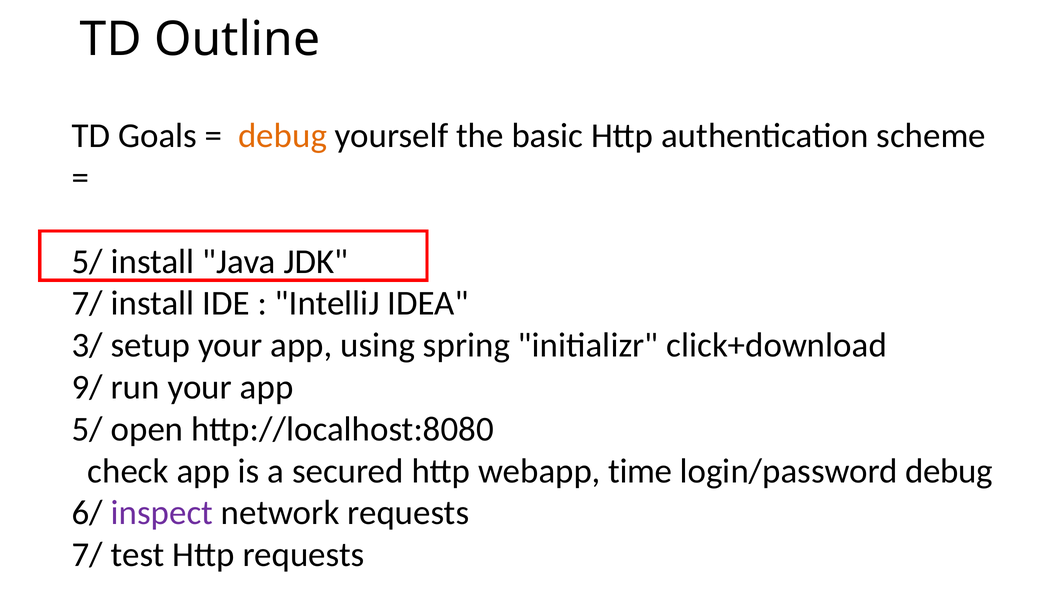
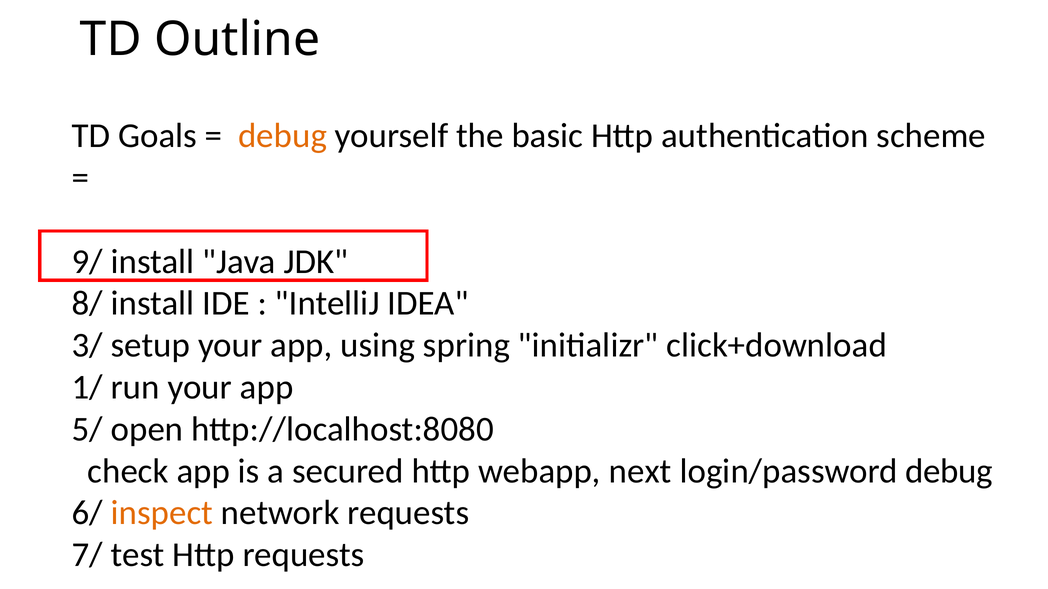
5/: 5/ -> 9/ (87, 262)
7/: 7/ -> 8/ (87, 304)
9/: 9/ -> 1/ (87, 388)
time: time -> next (640, 471)
inspect colour: purple -> orange (162, 513)
